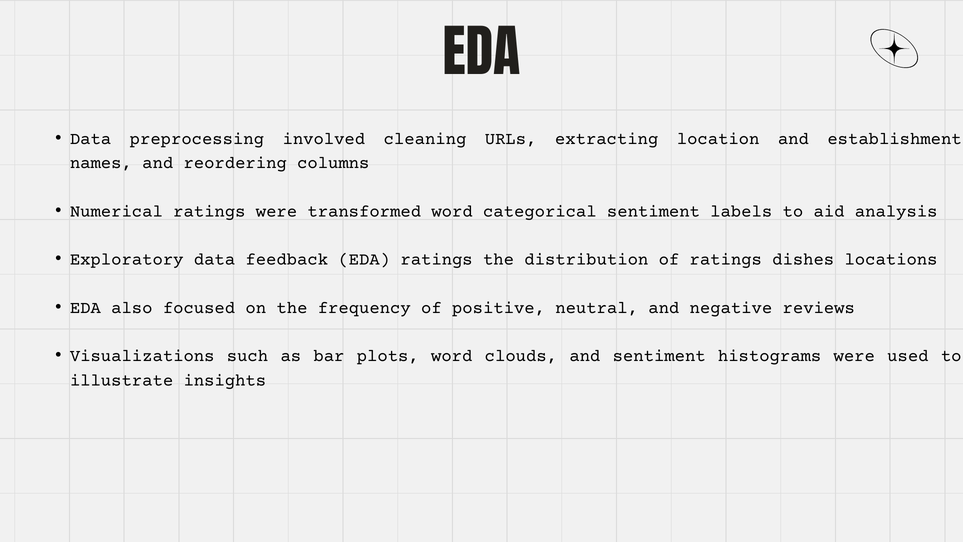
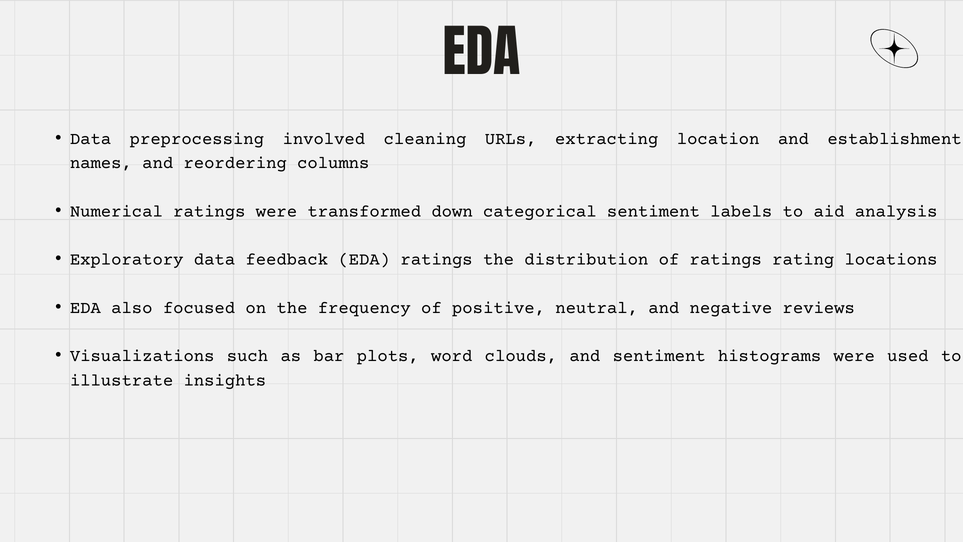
transformed word: word -> down (452, 211)
dishes: dishes -> rating (803, 259)
